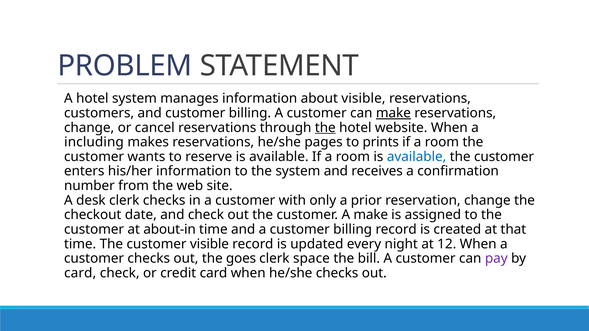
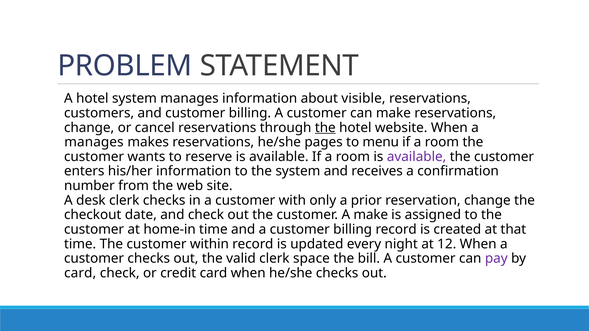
make underline: present -> none (393, 113)
including: including -> manages (94, 142)
prints: prints -> menu (381, 142)
available colour: blue -> purple (417, 157)
about-in: about-in -> home-in (170, 230)
customer visible: visible -> within (209, 244)
goes: goes -> valid (241, 259)
